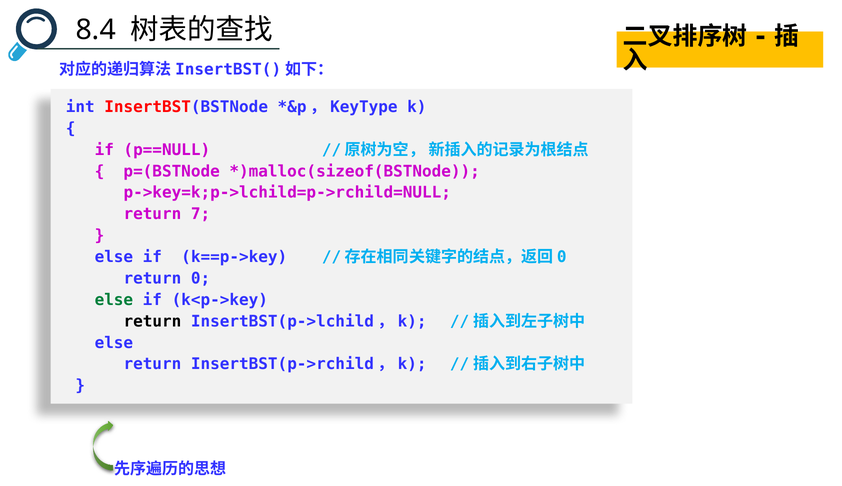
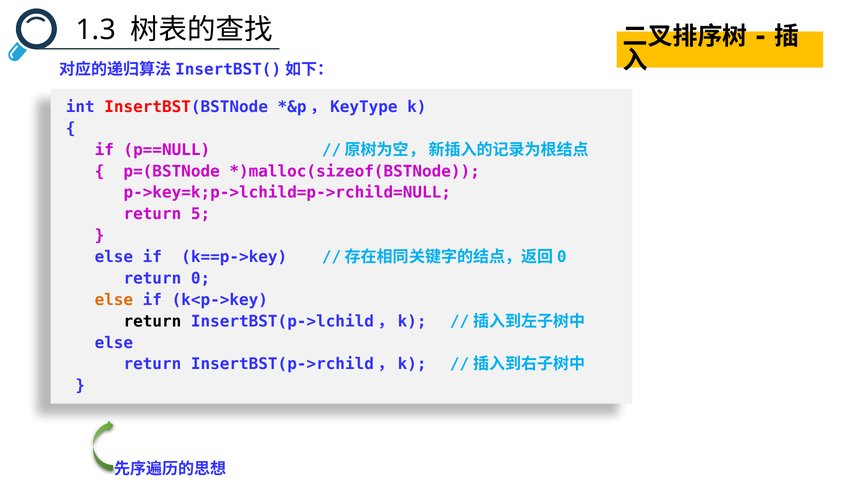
8.4: 8.4 -> 1.3 (96, 30)
7: 7 -> 5 (201, 214)
else colour: green -> orange (114, 300)
